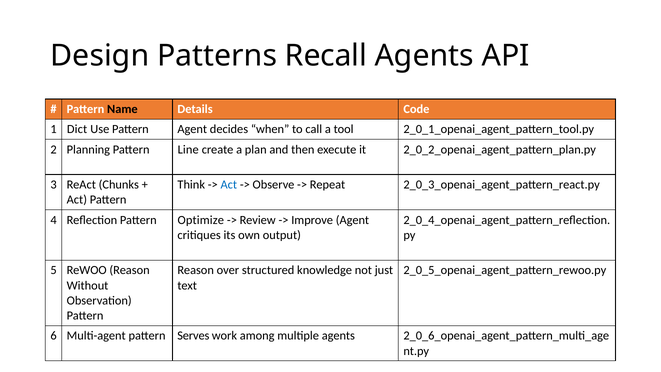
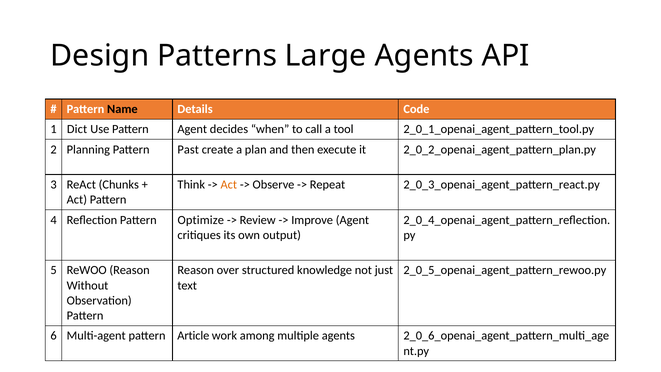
Recall: Recall -> Large (326, 56)
Line: Line -> Past (188, 149)
Act colour: blue -> orange (229, 185)
Serves: Serves -> Article (193, 336)
